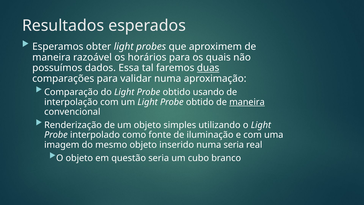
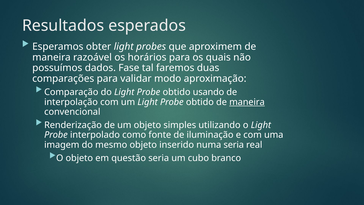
Essa: Essa -> Fase (129, 68)
duas underline: present -> none (208, 68)
validar numa: numa -> modo (168, 79)
